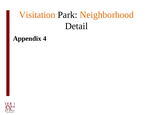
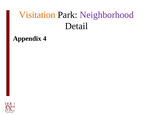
Neighborhood colour: orange -> purple (107, 15)
